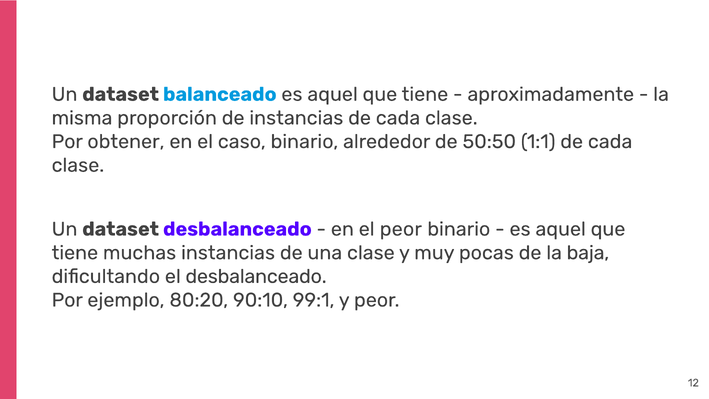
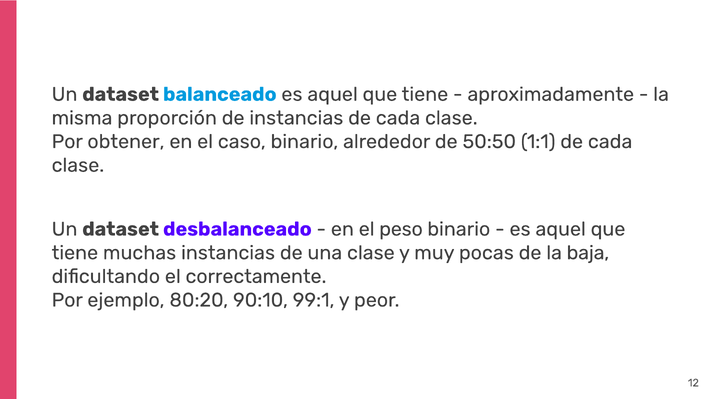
el peor: peor -> peso (401, 229)
el desbalanceado: desbalanceado -> correctamente (256, 276)
